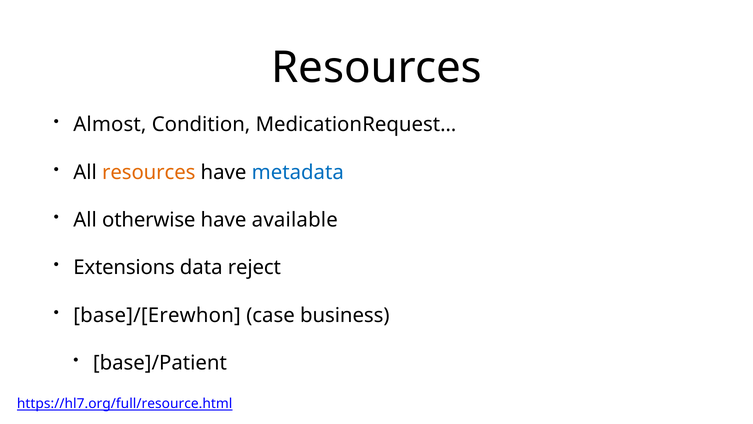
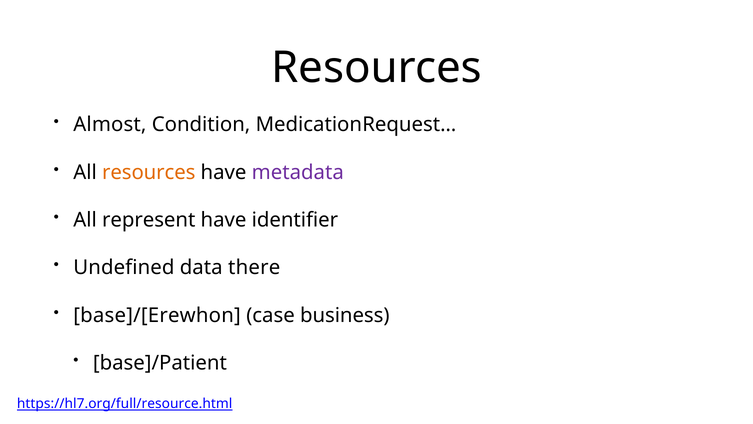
metadata colour: blue -> purple (298, 172)
otherwise: otherwise -> represent (149, 220)
available: available -> identifier (295, 220)
Extensions: Extensions -> Undefined (124, 267)
reject: reject -> there (254, 267)
